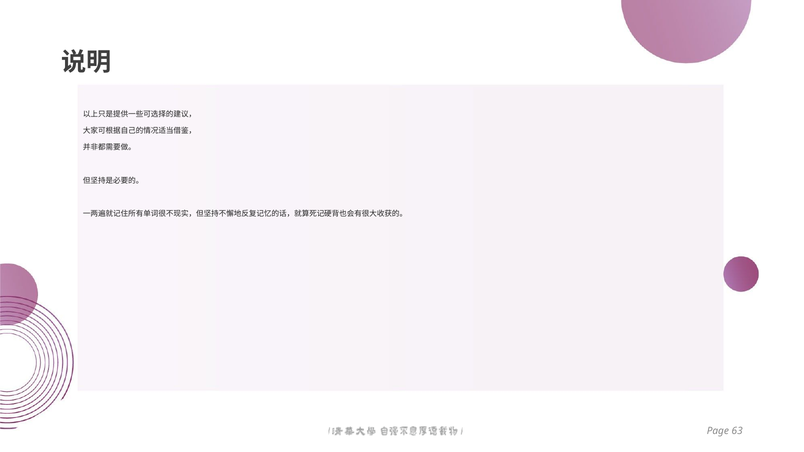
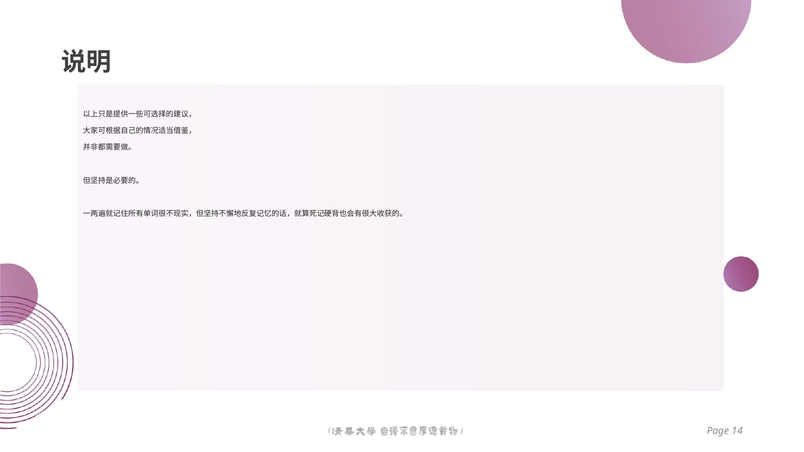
63: 63 -> 14 (737, 431)
